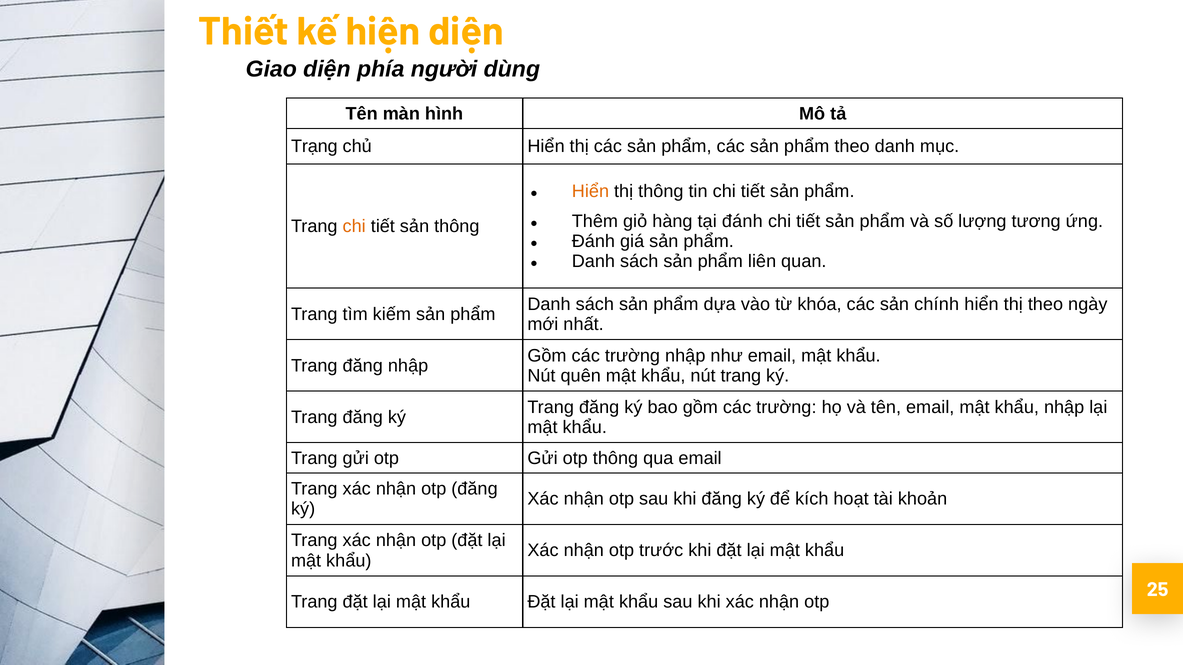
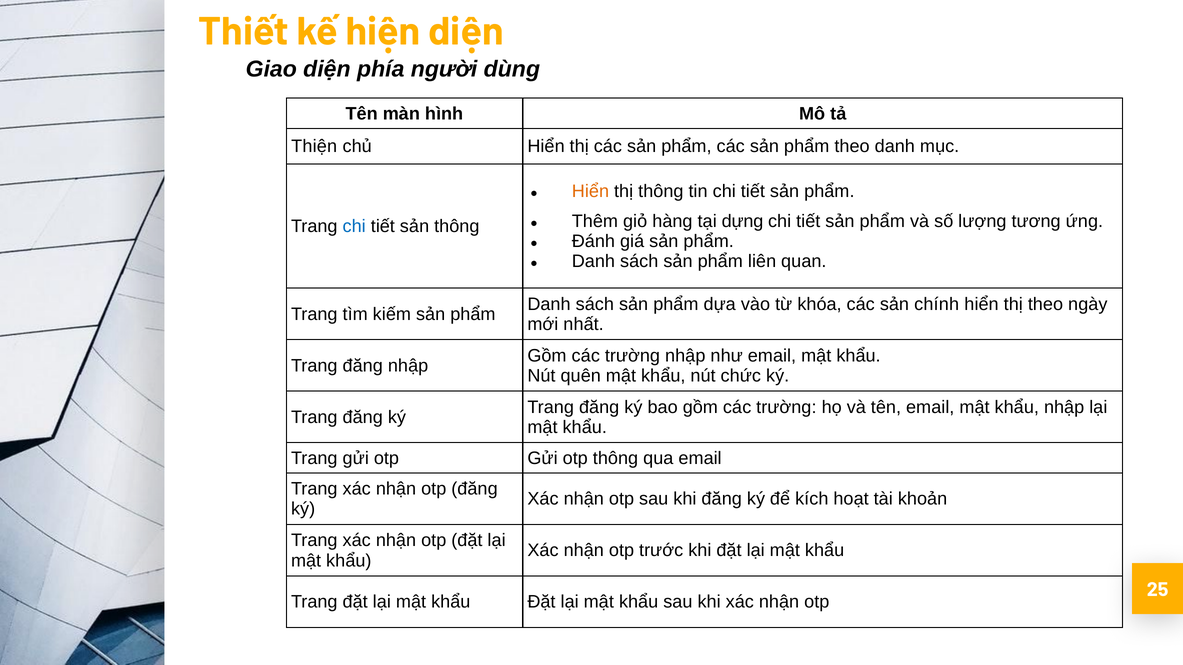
Trạng: Trạng -> Thiện (314, 147)
tại đánh: đánh -> dựng (743, 221)
chi colour: orange -> blue (354, 226)
nút trang: trang -> chức (741, 376)
